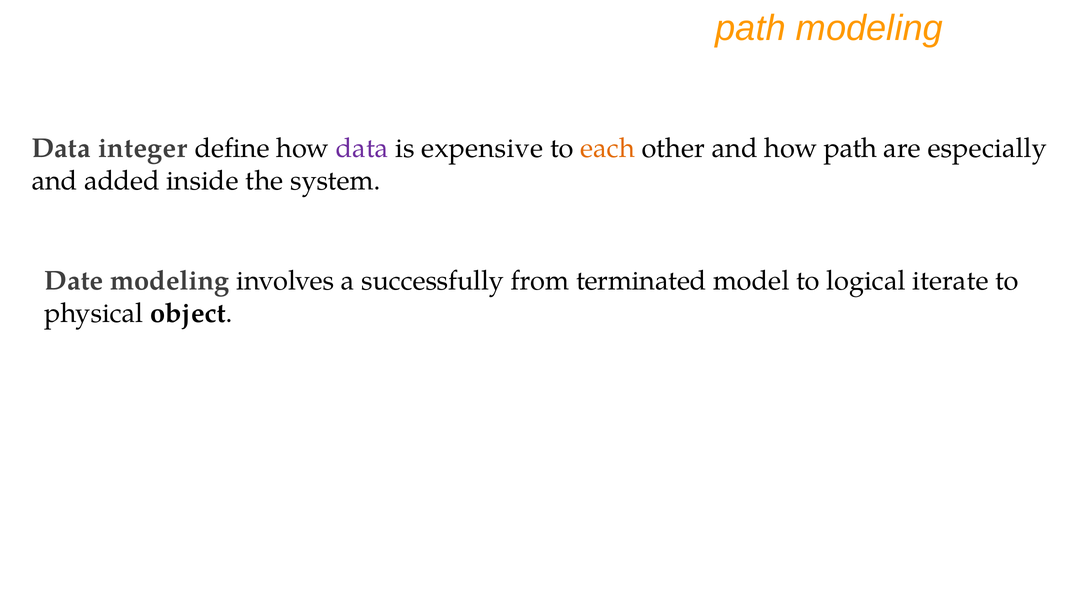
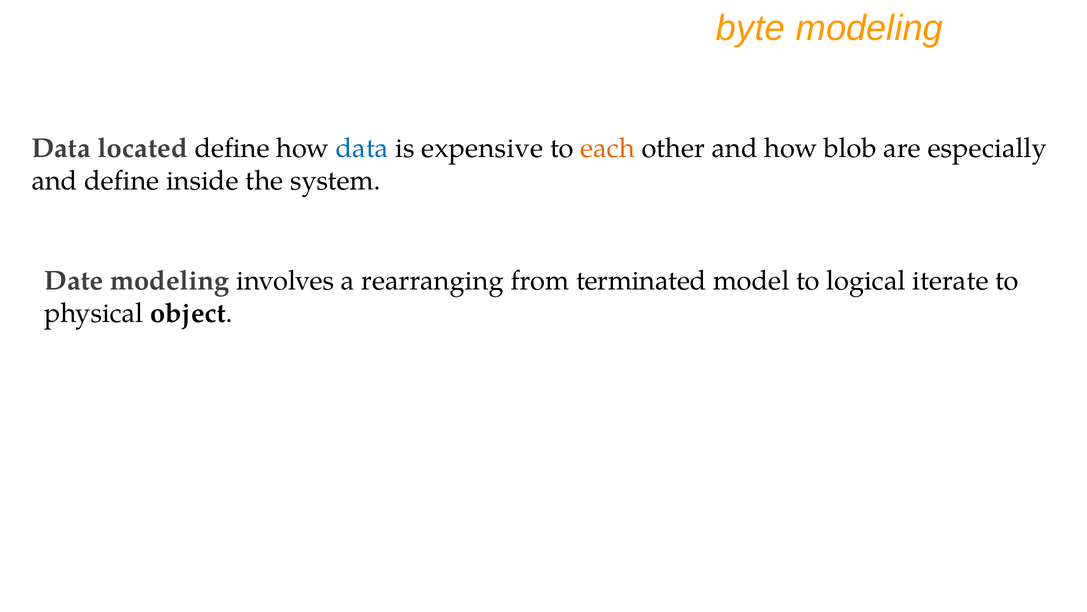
path: path -> byte (750, 28)
integer: integer -> located (143, 148)
data colour: purple -> blue (362, 148)
how path: path -> blob (850, 148)
and added: added -> define (122, 181)
successfully: successfully -> rearranging (433, 280)
